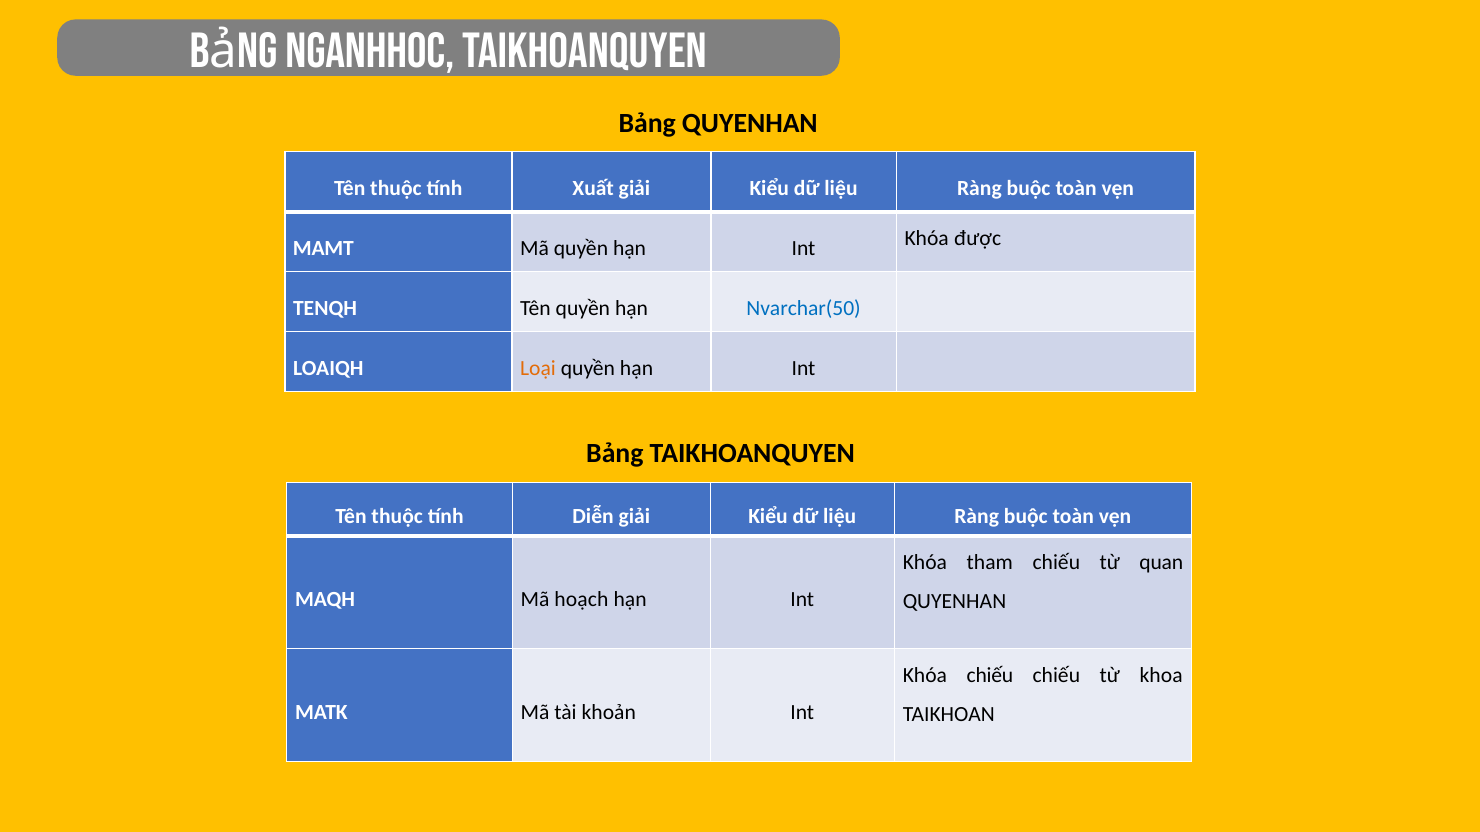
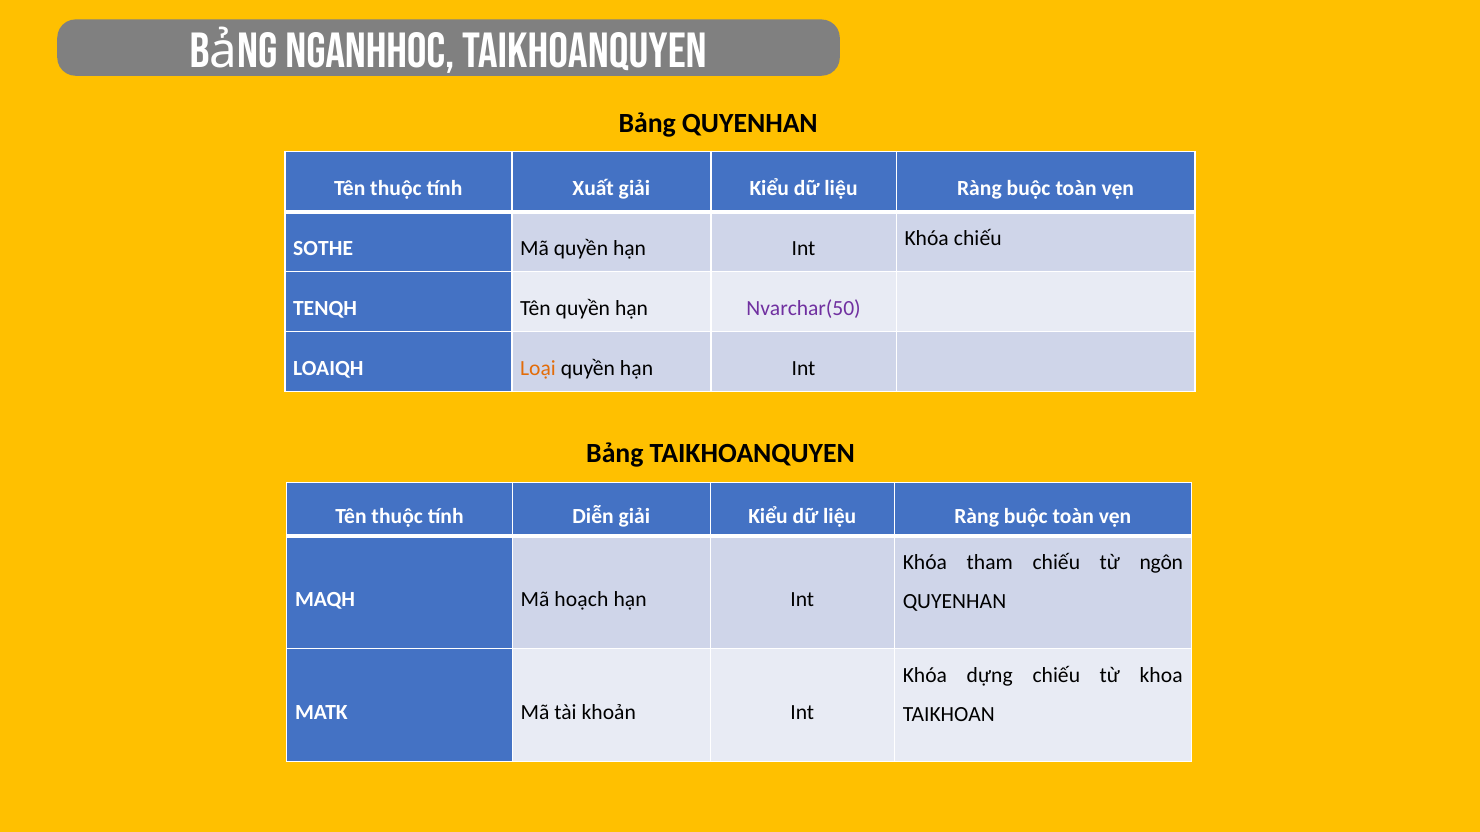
MAMT: MAMT -> SOTHE (323, 249)
Khóa được: được -> chiếu (978, 238)
Nvarchar(50 colour: blue -> purple (804, 309)
quan: quan -> ngôn (1161, 563)
Khóa chiếu: chiếu -> dựng (990, 676)
